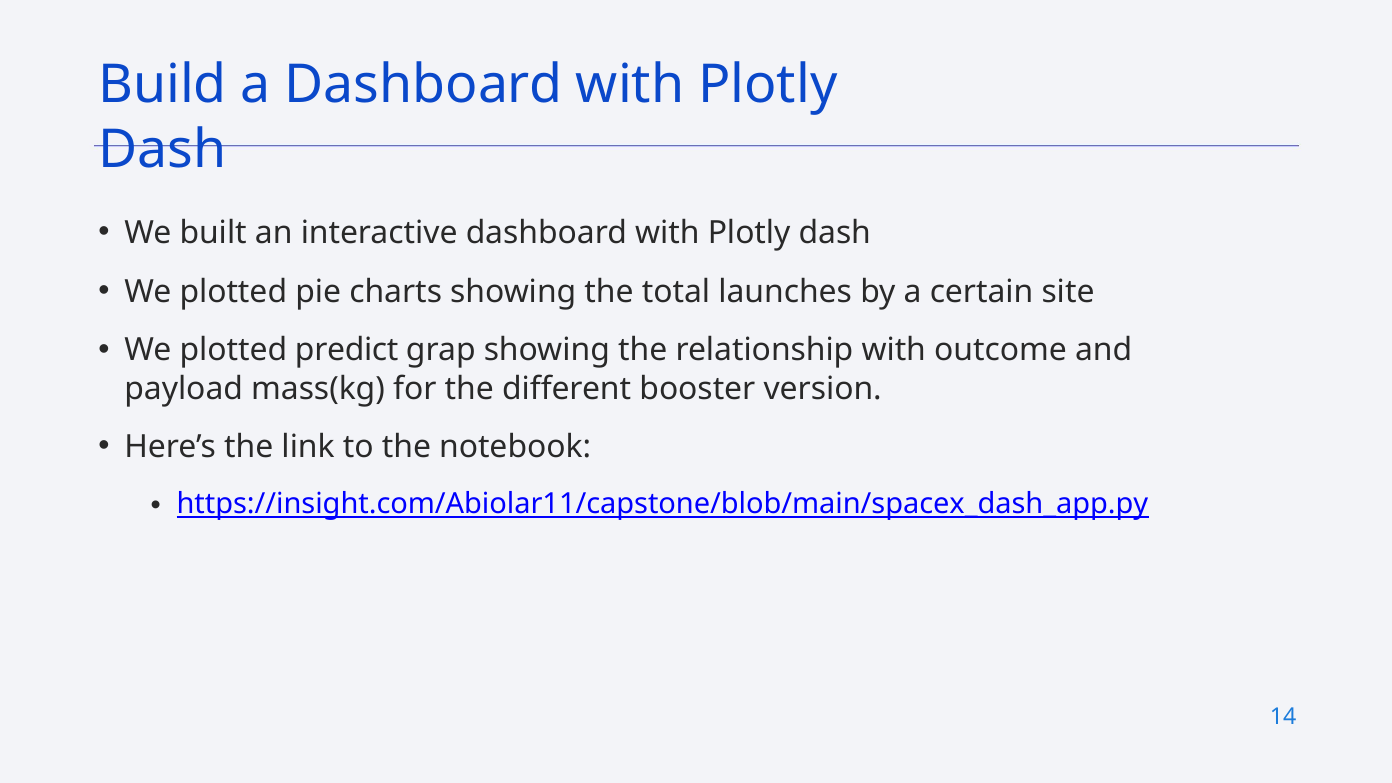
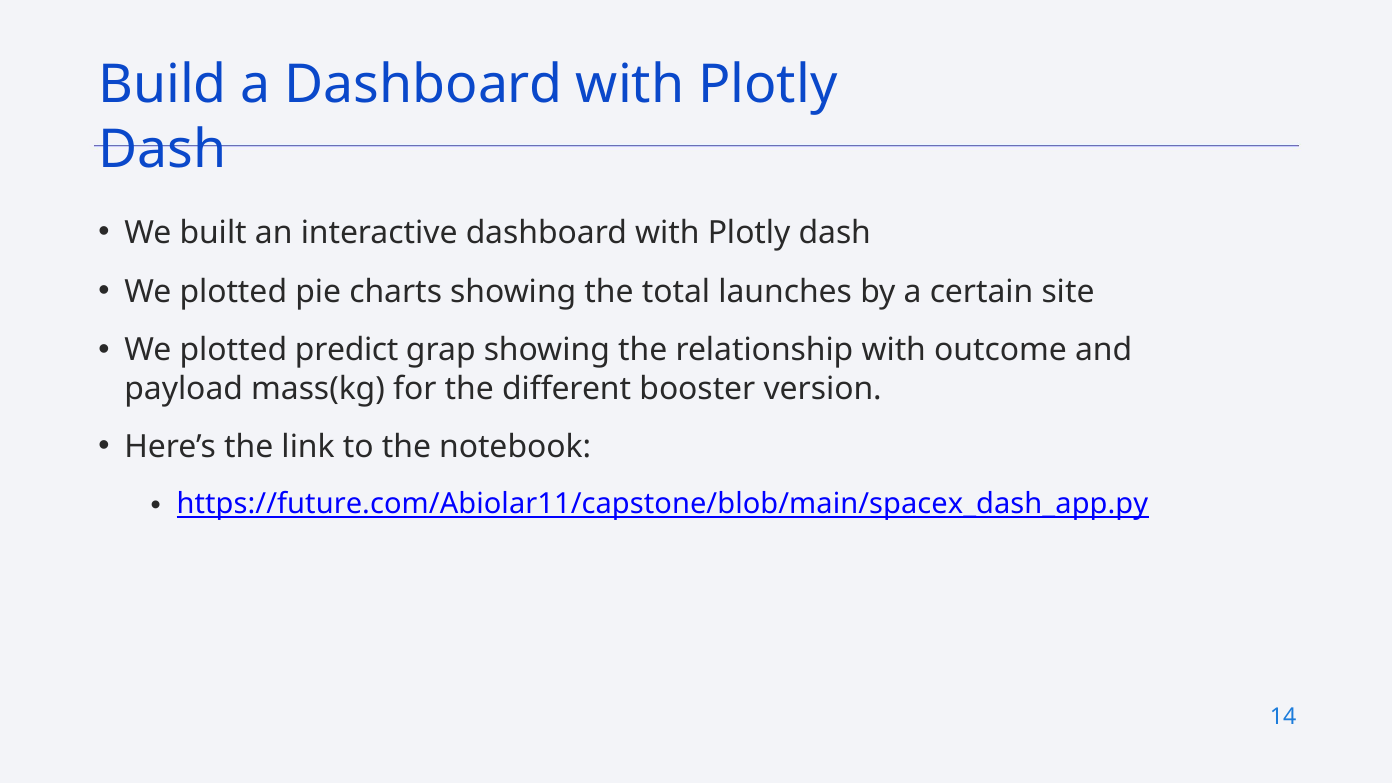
https://insight.com/Abiolar11/capstone/blob/main/spacex_dash_app.py: https://insight.com/Abiolar11/capstone/blob/main/spacex_dash_app.py -> https://future.com/Abiolar11/capstone/blob/main/spacex_dash_app.py (662, 504)
